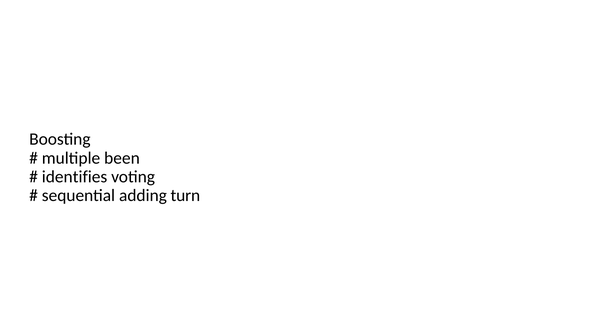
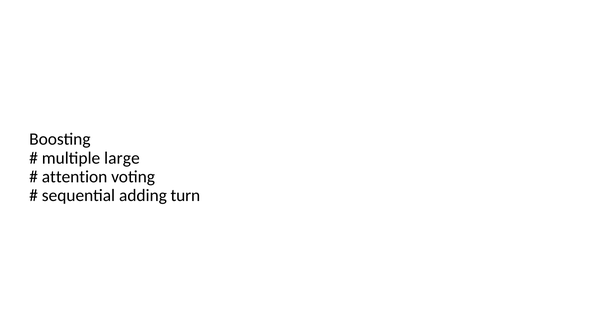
been: been -> large (122, 158)
identifies: identifies -> attention (75, 177)
